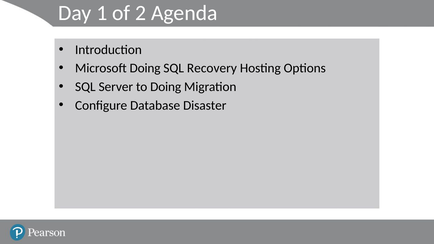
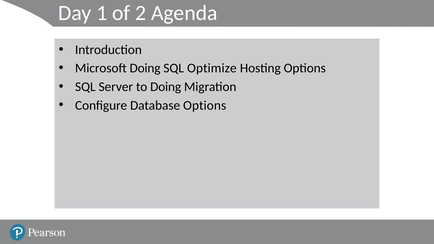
Recovery: Recovery -> Optimize (212, 68)
Database Disaster: Disaster -> Options (205, 105)
